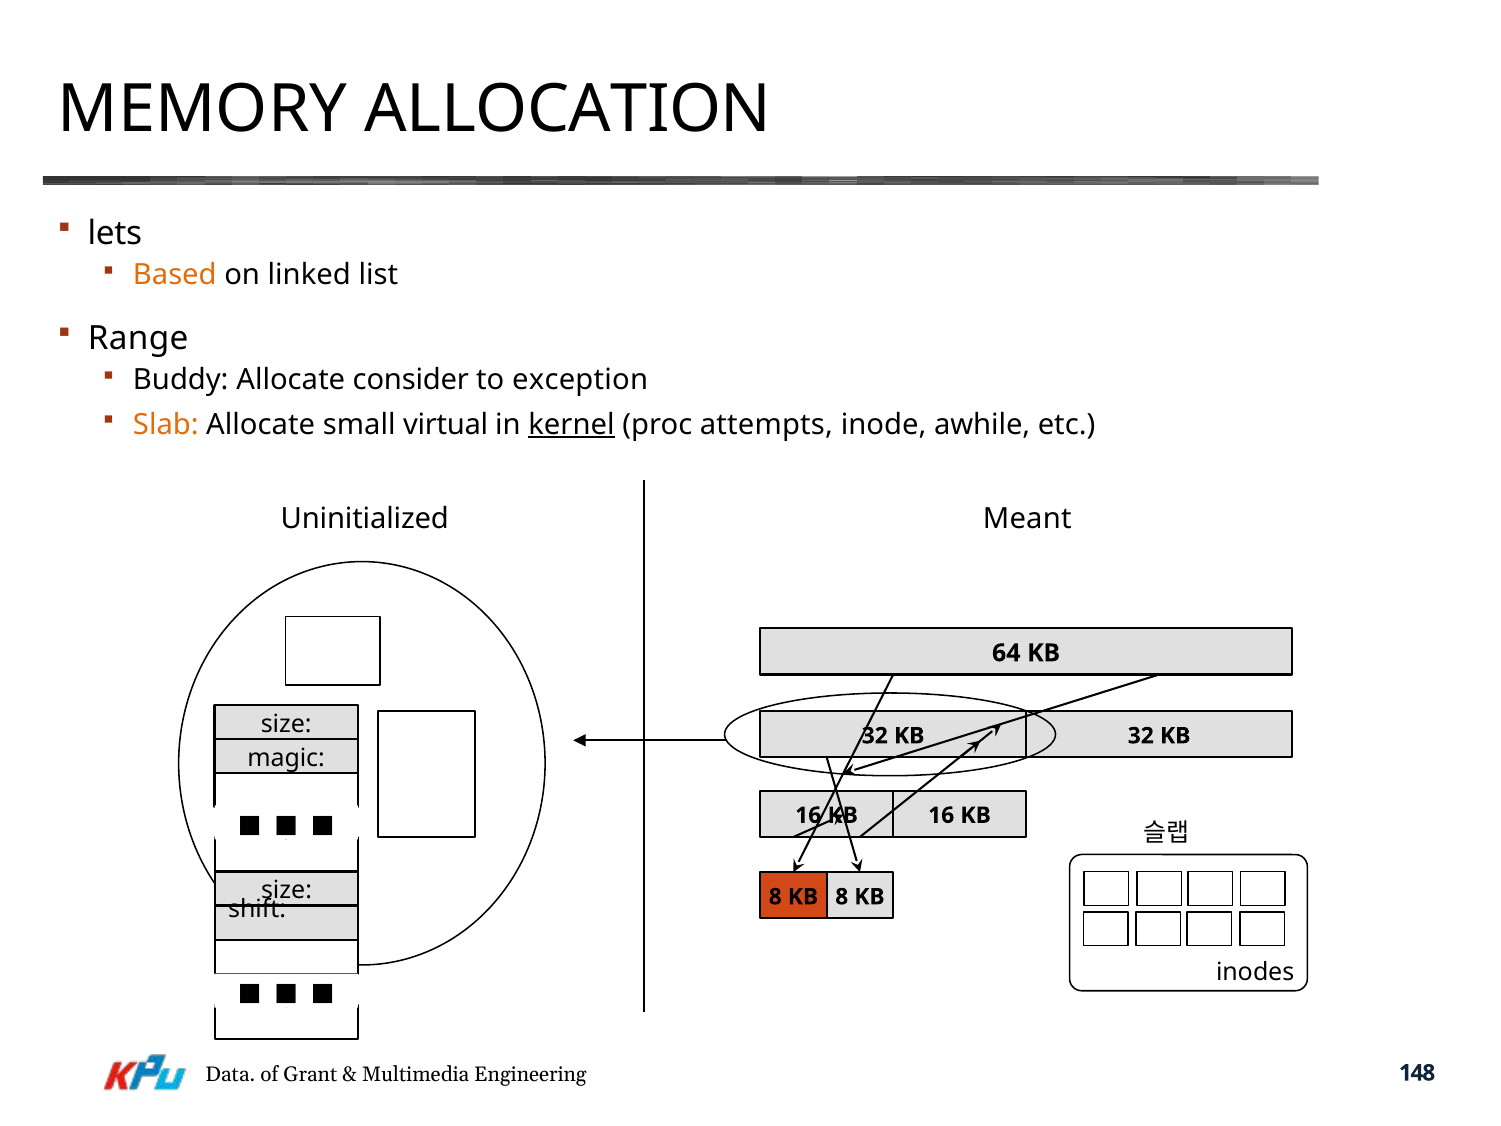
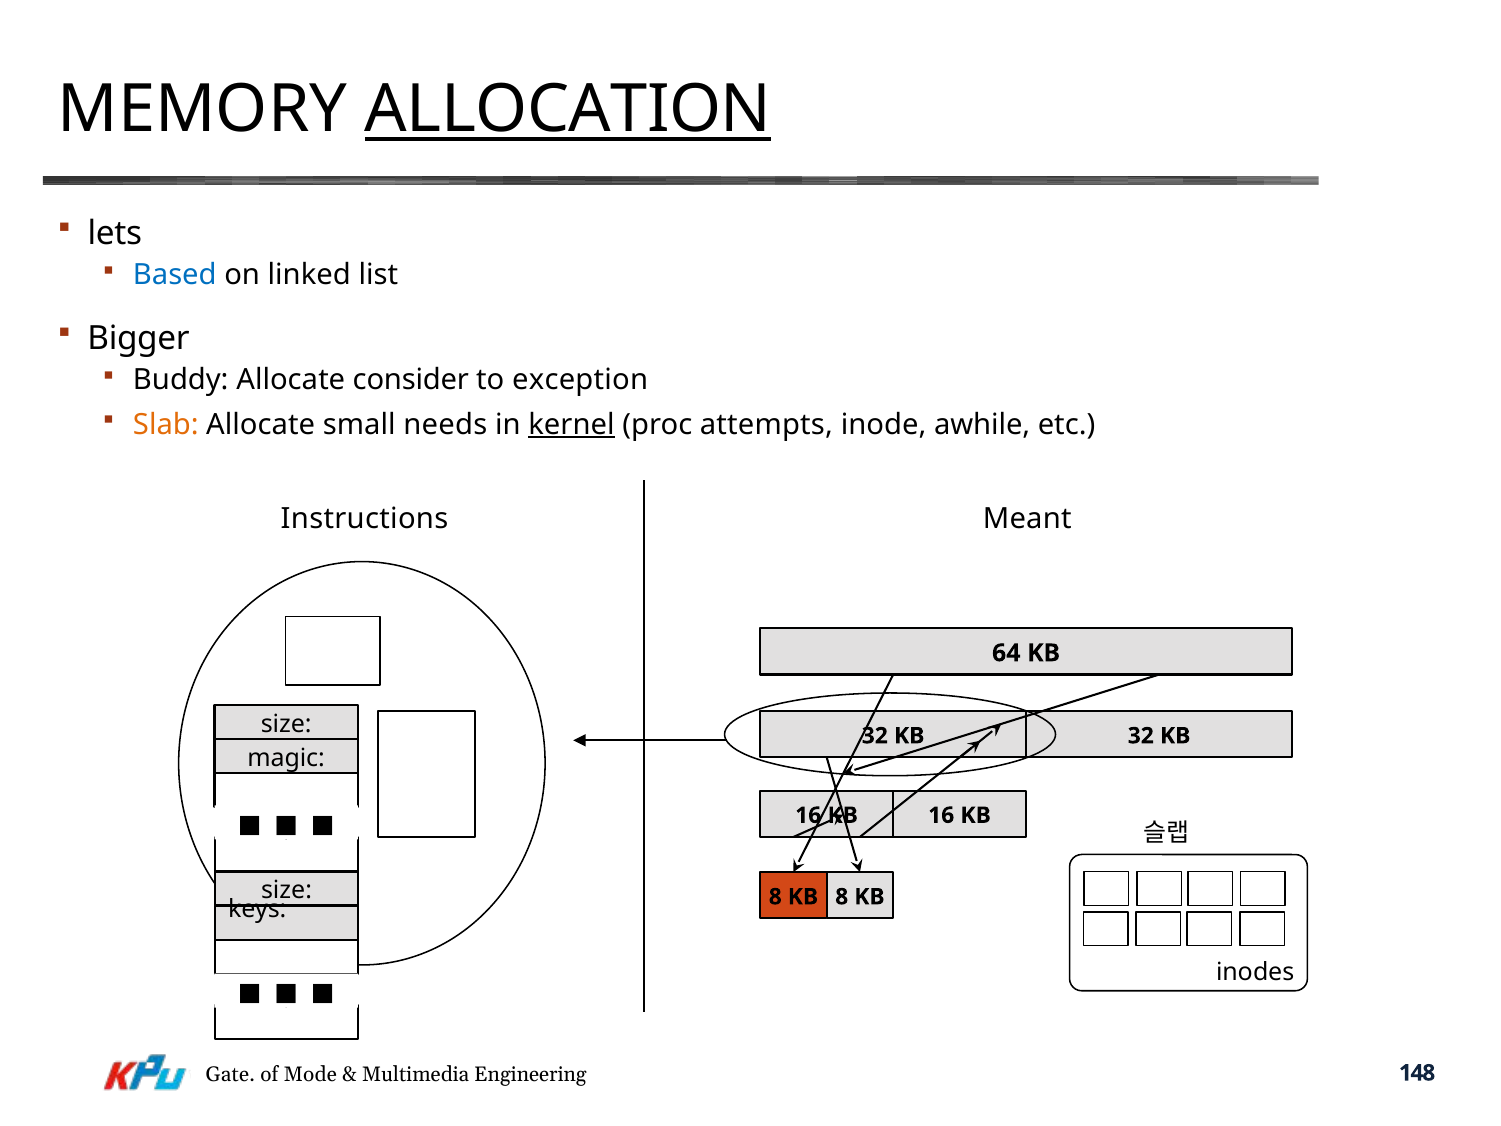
ALLOCATION underline: none -> present (568, 110)
Based colour: orange -> blue (175, 275)
Range: Range -> Bigger (139, 338)
virtual: virtual -> needs (445, 424)
Uninitialized: Uninitialized -> Instructions (365, 519)
shift: shift -> keys (257, 909)
Data: Data -> Gate (230, 1074)
Grant: Grant -> Mode (310, 1074)
